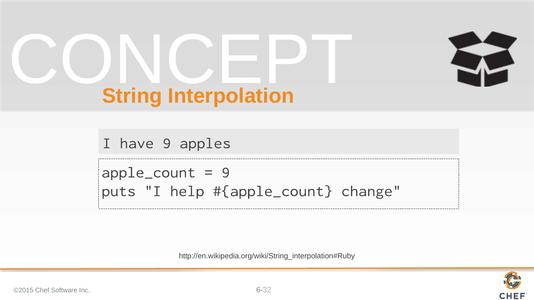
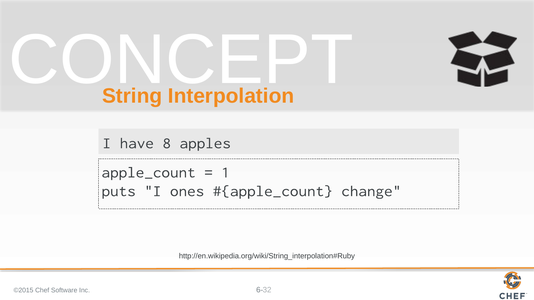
have 9: 9 -> 8 (167, 143)
9: 9 -> 1 (226, 172)
help: help -> ones (187, 191)
